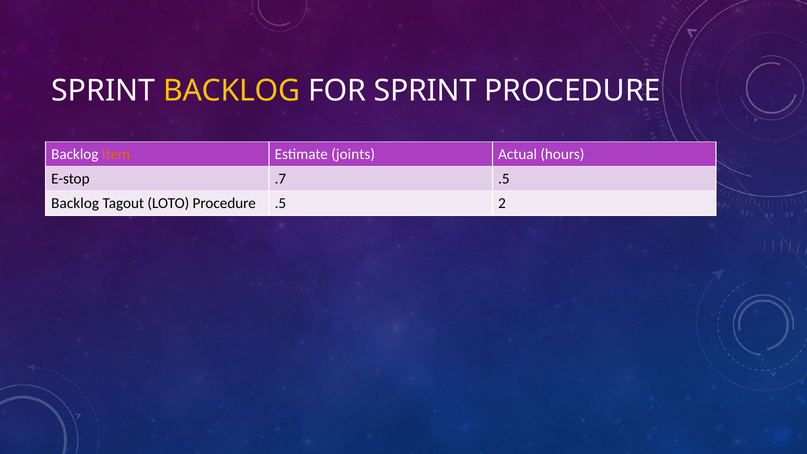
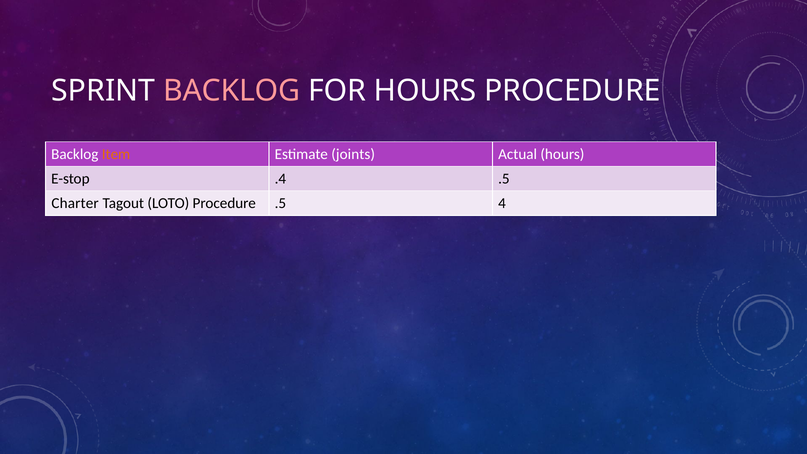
BACKLOG colour: yellow -> pink (232, 91)
FOR SPRINT: SPRINT -> HOURS (425, 91)
.7: .7 -> .4 (280, 179)
Backlog: Backlog -> Charter (75, 203)
2: 2 -> 4 (502, 203)
